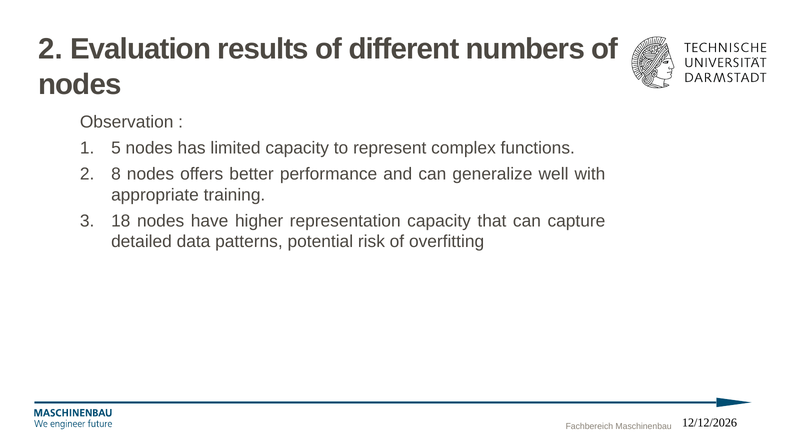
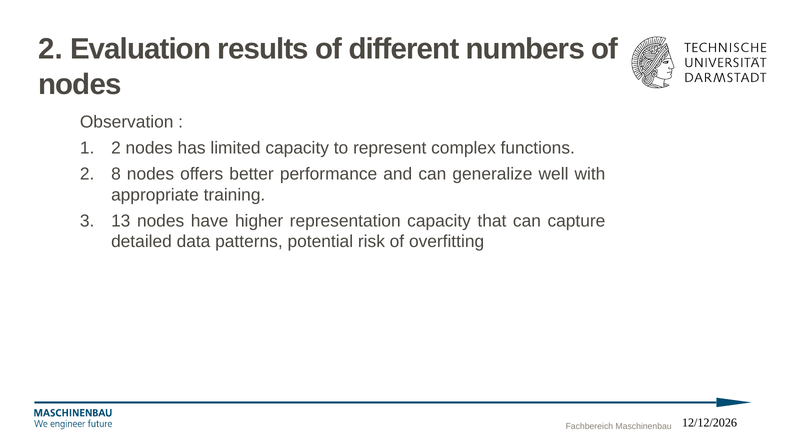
5: 5 -> 2 (116, 148)
18: 18 -> 13 (121, 221)
